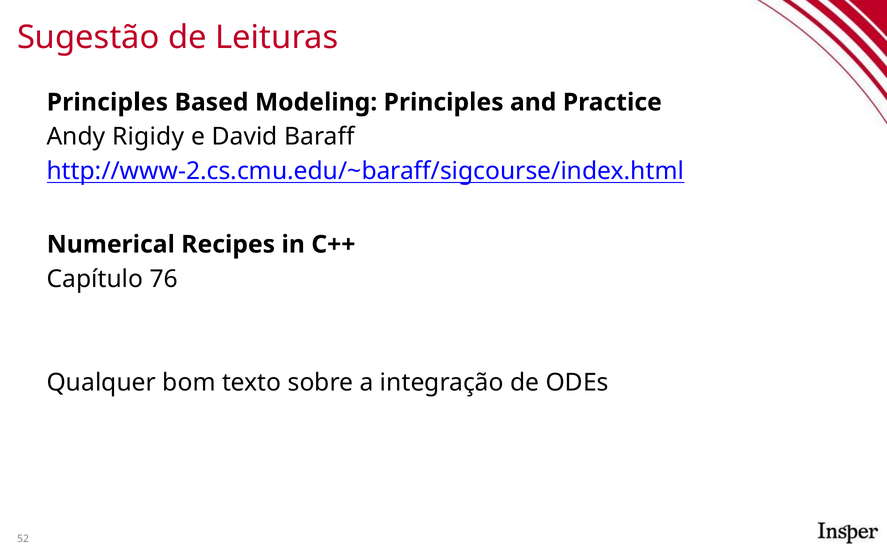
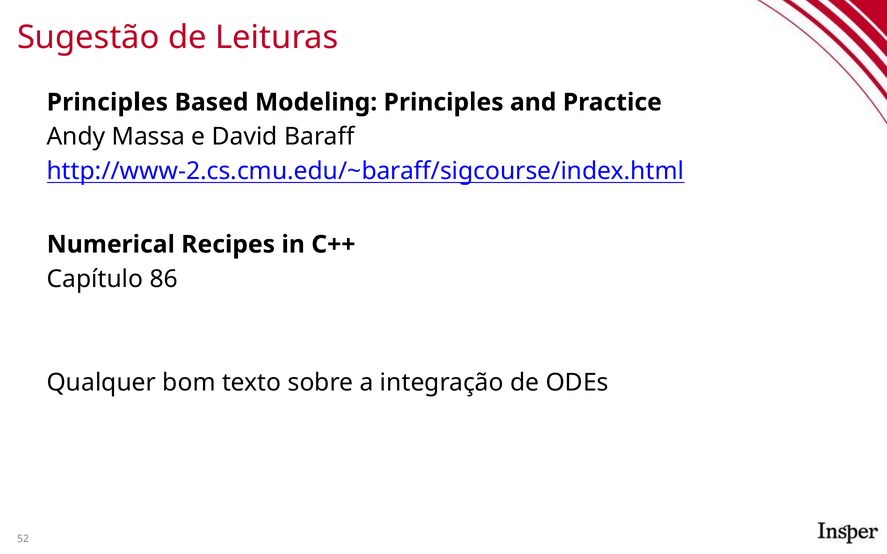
Rigidy: Rigidy -> Massa (149, 137)
76: 76 -> 86 (164, 279)
